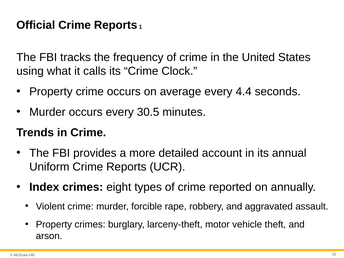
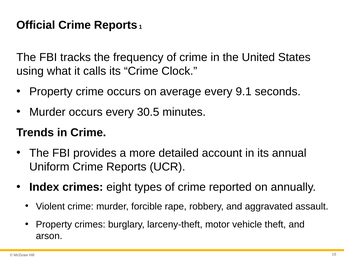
4.4: 4.4 -> 9.1 (244, 92)
